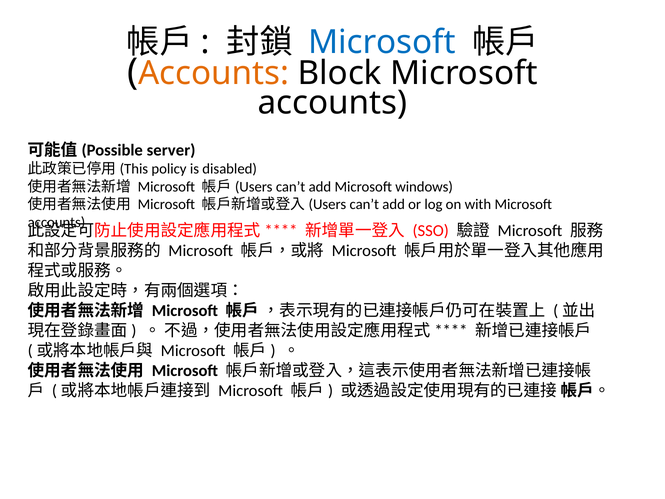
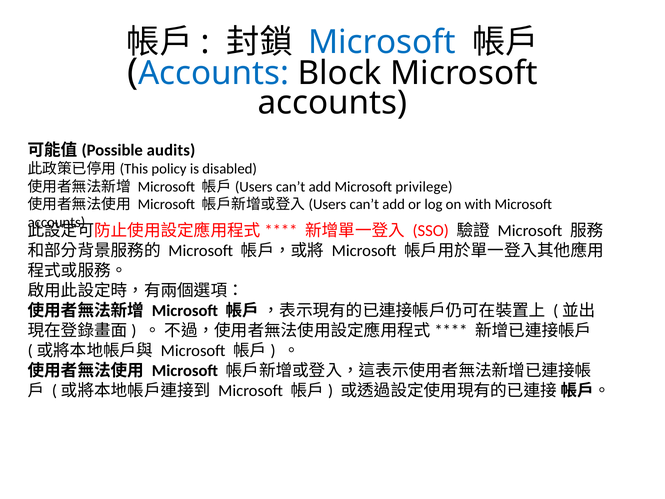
Accounts colour: orange -> blue (214, 73)
server: server -> audits (171, 150)
windows: windows -> privilege (424, 187)
